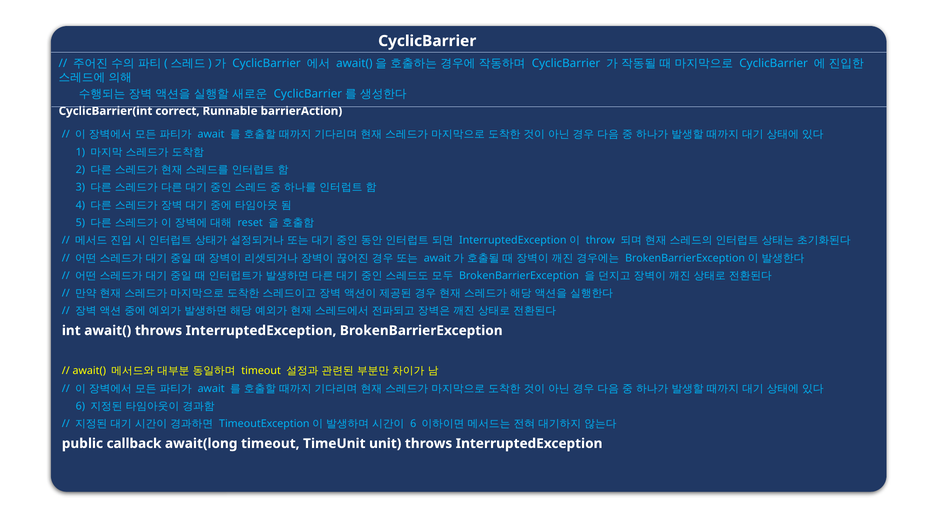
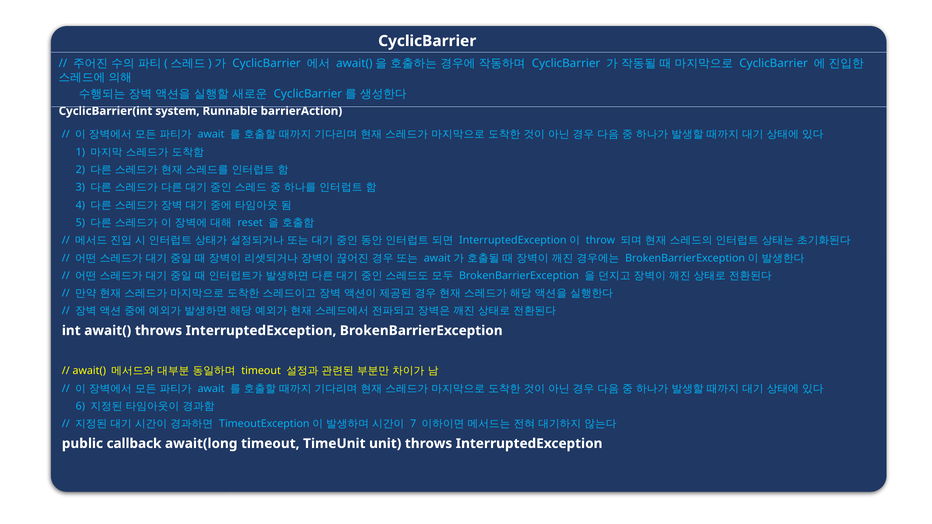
correct: correct -> system (177, 111)
6: 6 -> 7 (413, 424)
